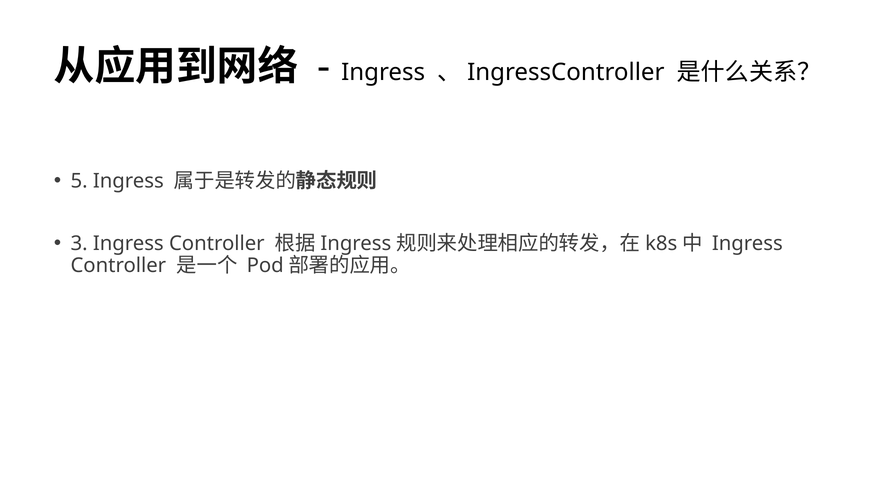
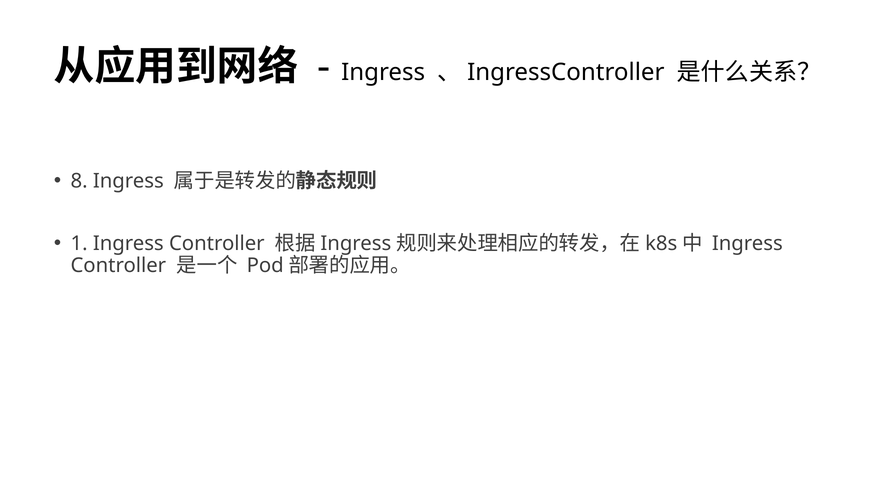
5: 5 -> 8 (79, 181)
3: 3 -> 1 (79, 244)
